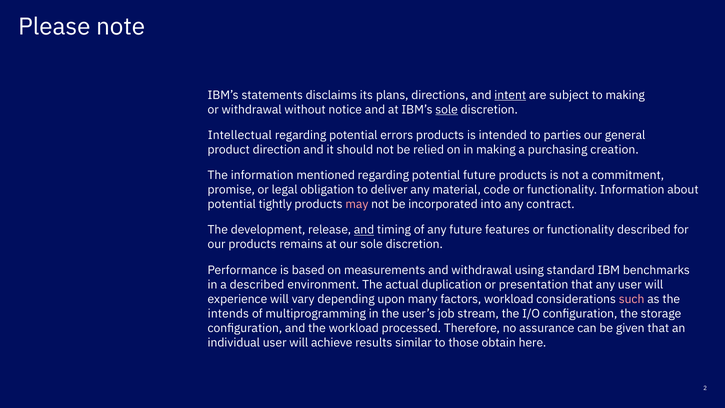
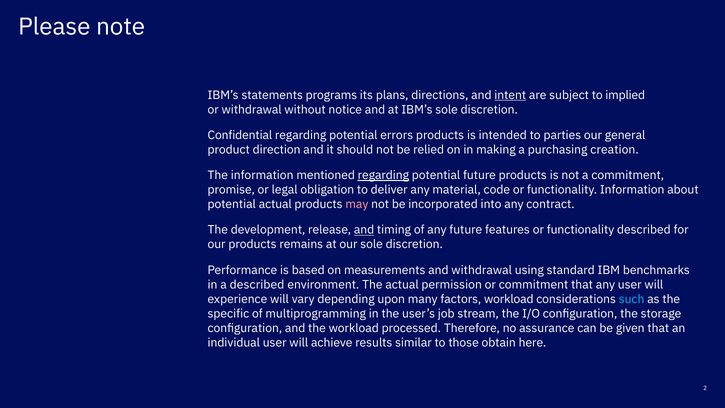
disclaims: disclaims -> programs (331, 95)
to making: making -> implied (625, 95)
sole underline: present -> none (447, 110)
Intellectual: Intellectual -> Confidential (240, 135)
regarding underline: none -> present (383, 175)
potential tightly: tightly -> actual (275, 204)
duplication: duplication -> permission (452, 284)
or presentation: presentation -> commitment (534, 284)
such colour: pink -> light blue (632, 299)
intends: intends -> specific (228, 313)
